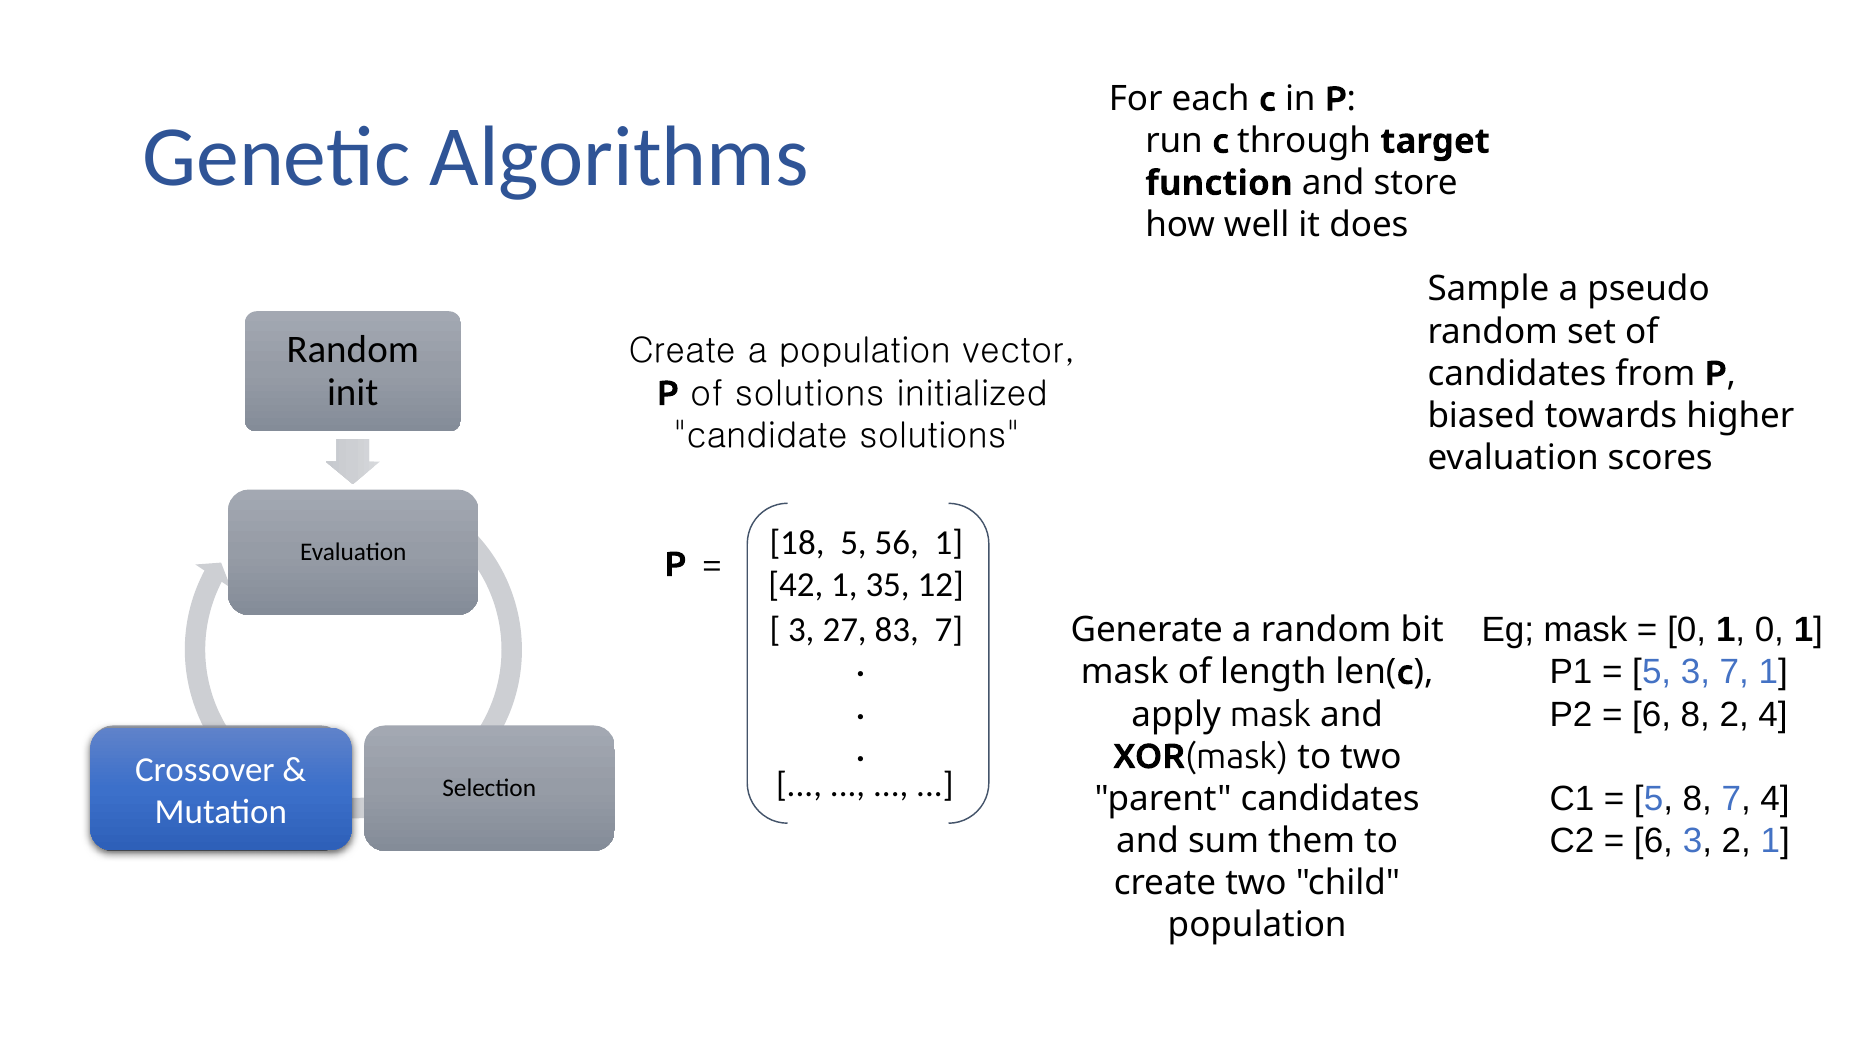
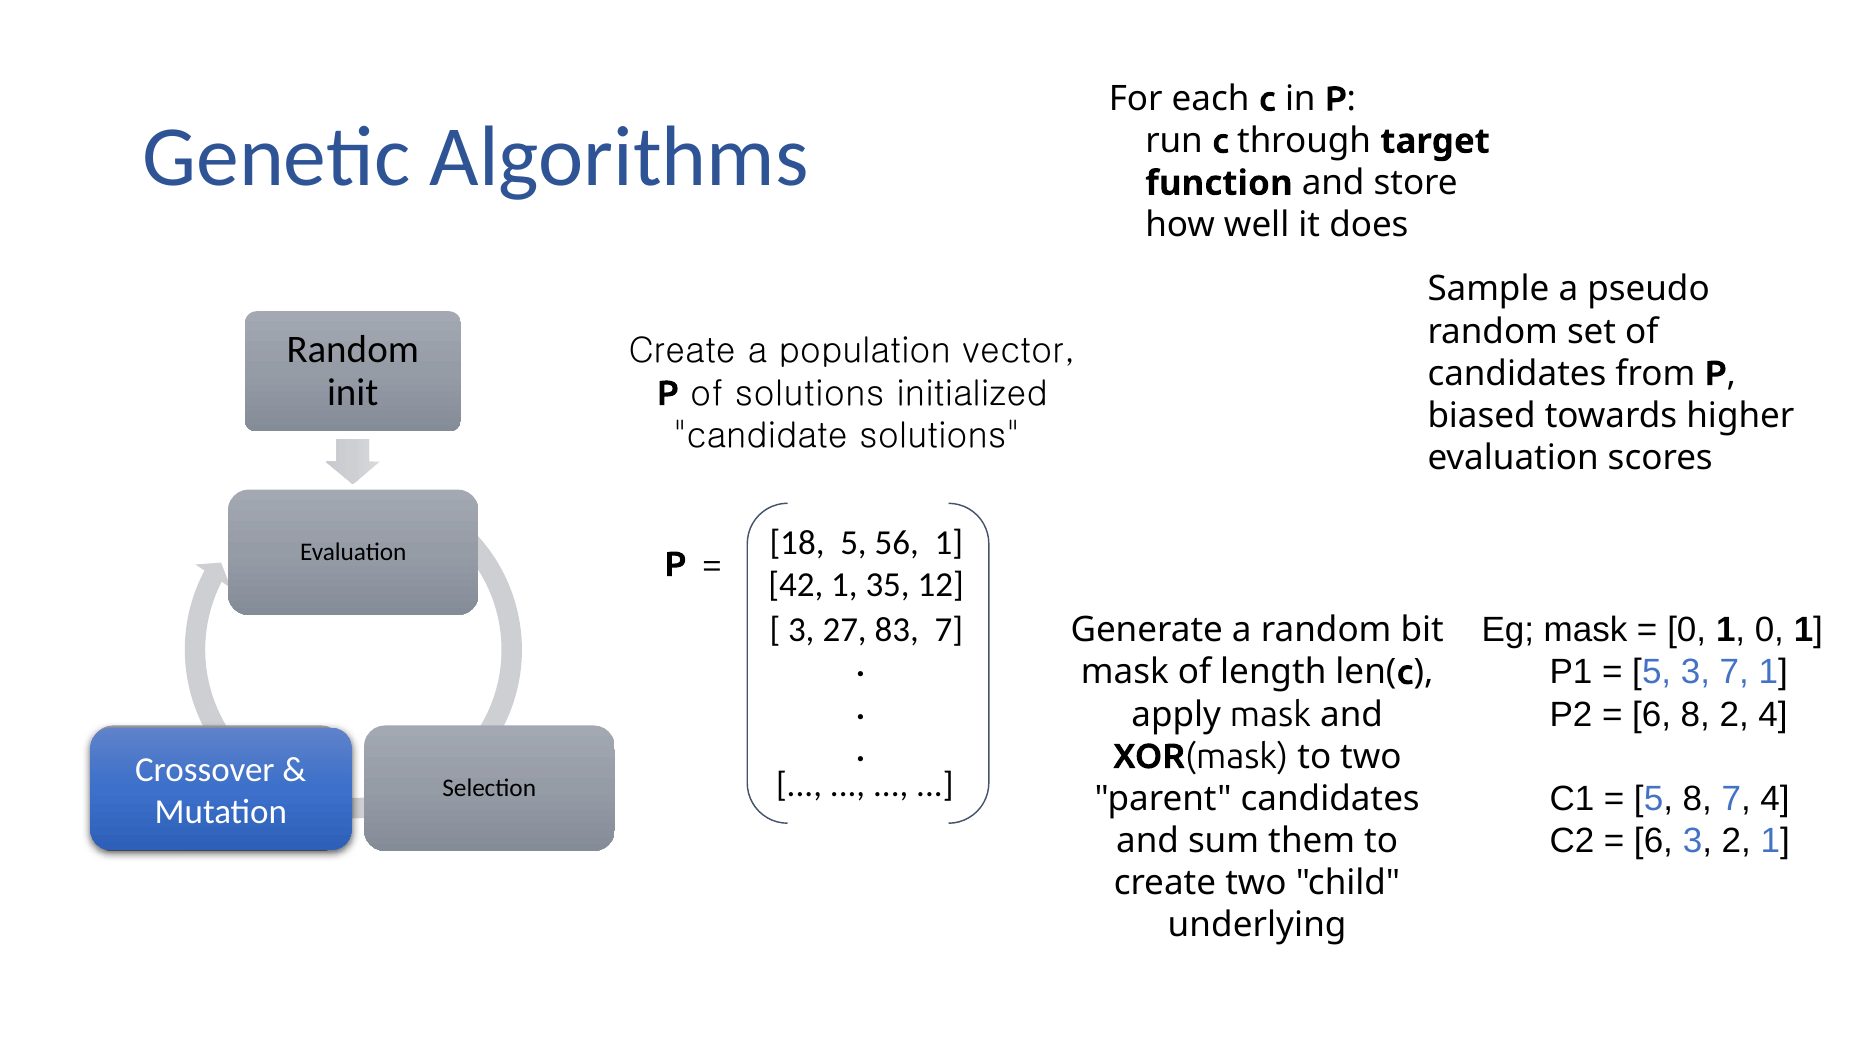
population: population -> underlying (1257, 924)
